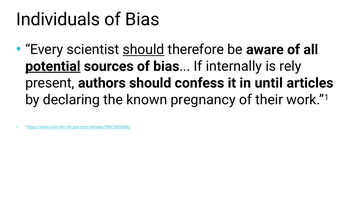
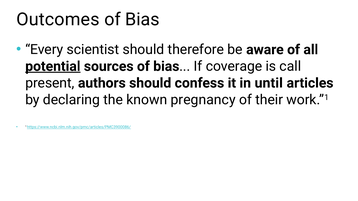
Individuals: Individuals -> Outcomes (58, 20)
should underline: present -> none (143, 50)
internally: internally -> coverage (234, 66)
rely: rely -> call (290, 66)
